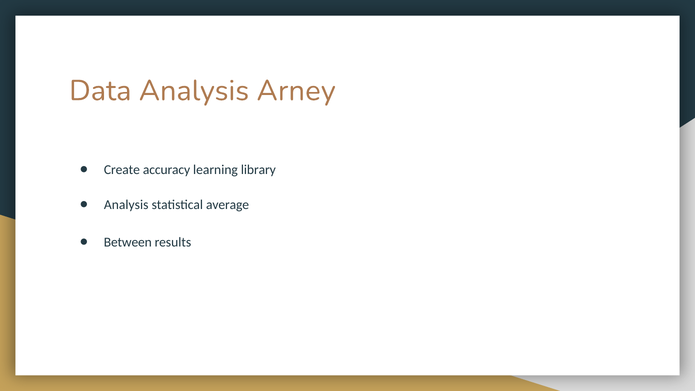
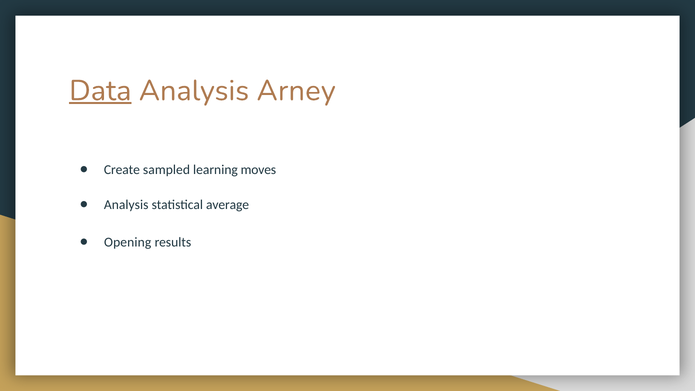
Data underline: none -> present (100, 91)
accuracy: accuracy -> sampled (166, 170)
library: library -> moves (258, 170)
Between: Between -> Opening (128, 242)
